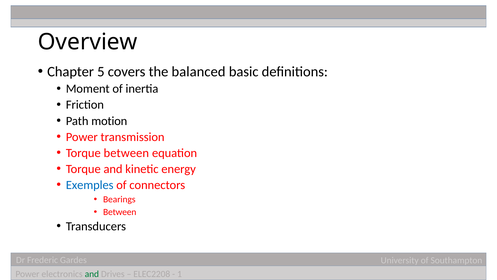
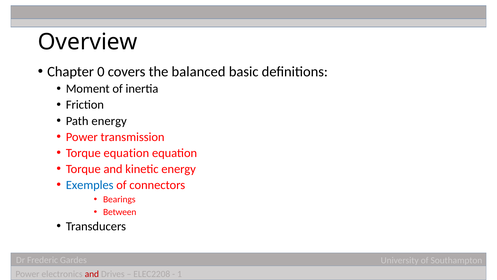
5: 5 -> 0 (101, 72)
Path motion: motion -> energy (109, 121)
Torque between: between -> equation (126, 153)
and colour: green -> red (92, 274)
